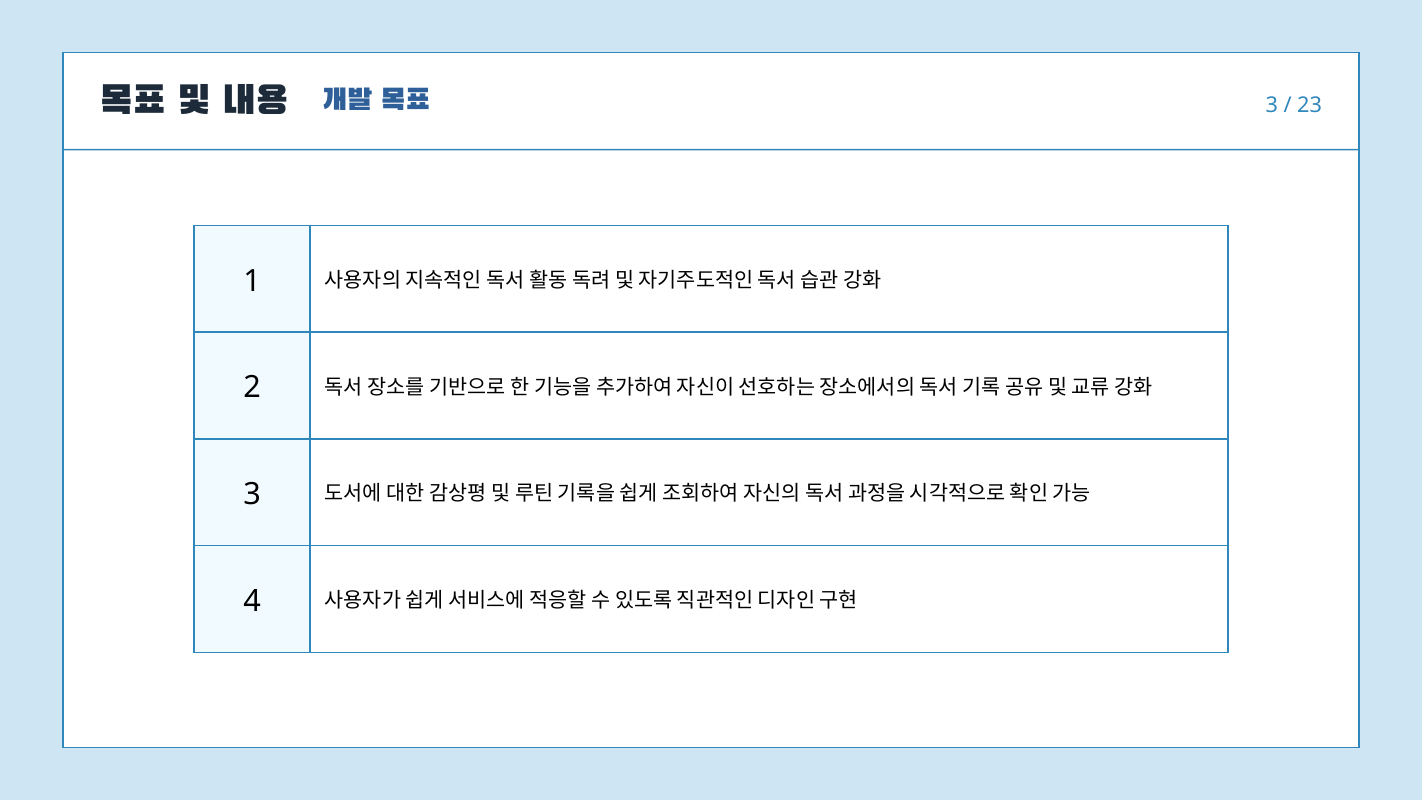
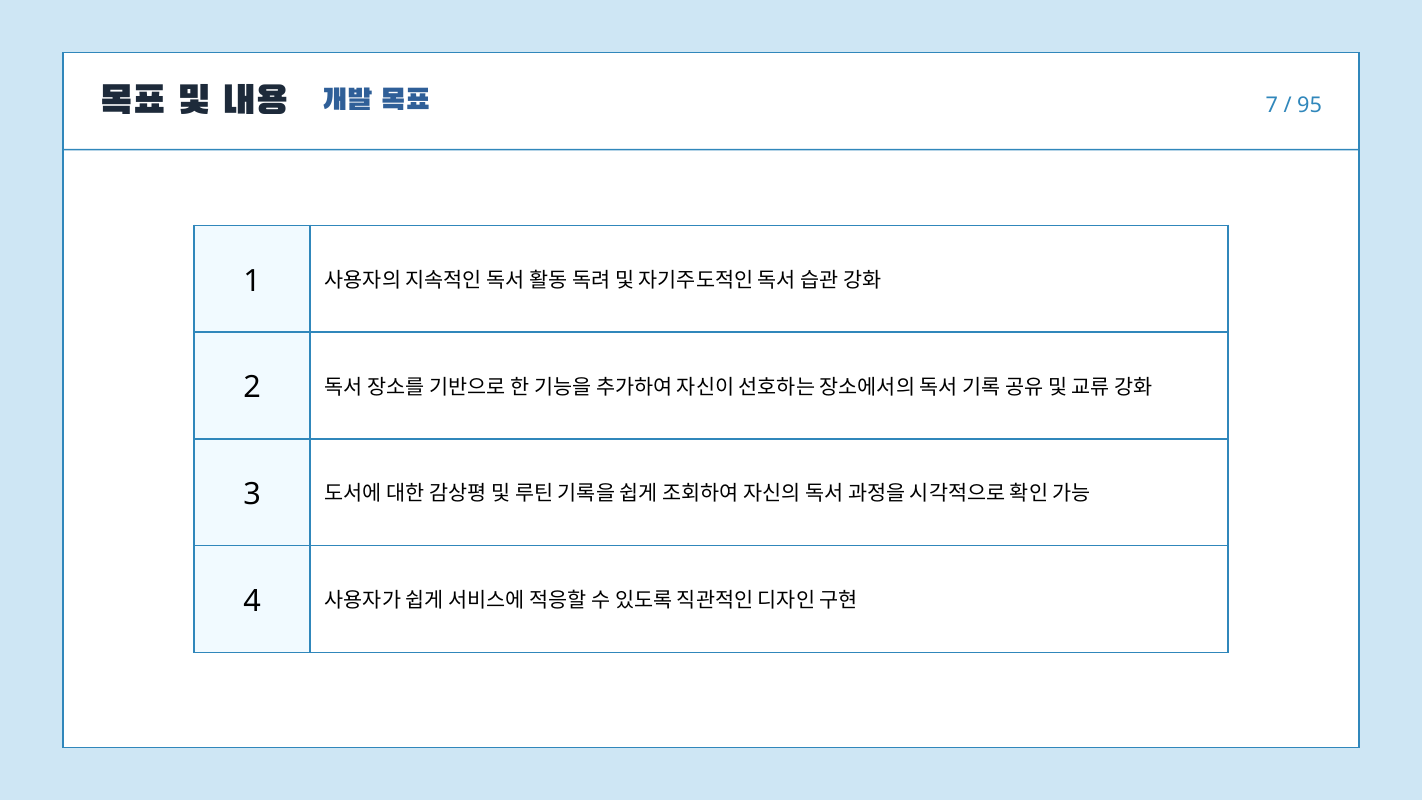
3: 3 -> 7 (1272, 106)
23: 23 -> 95 (1310, 106)
